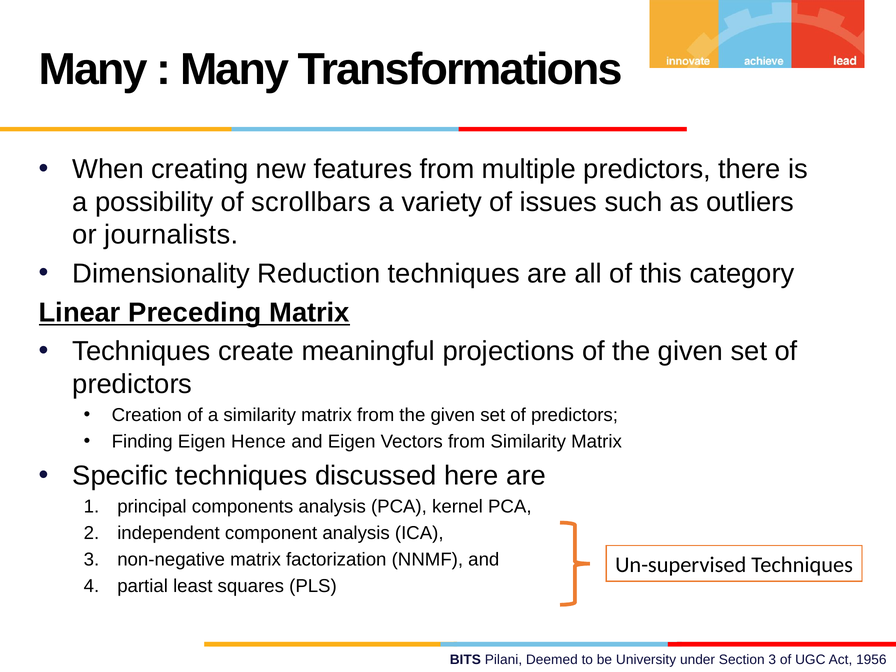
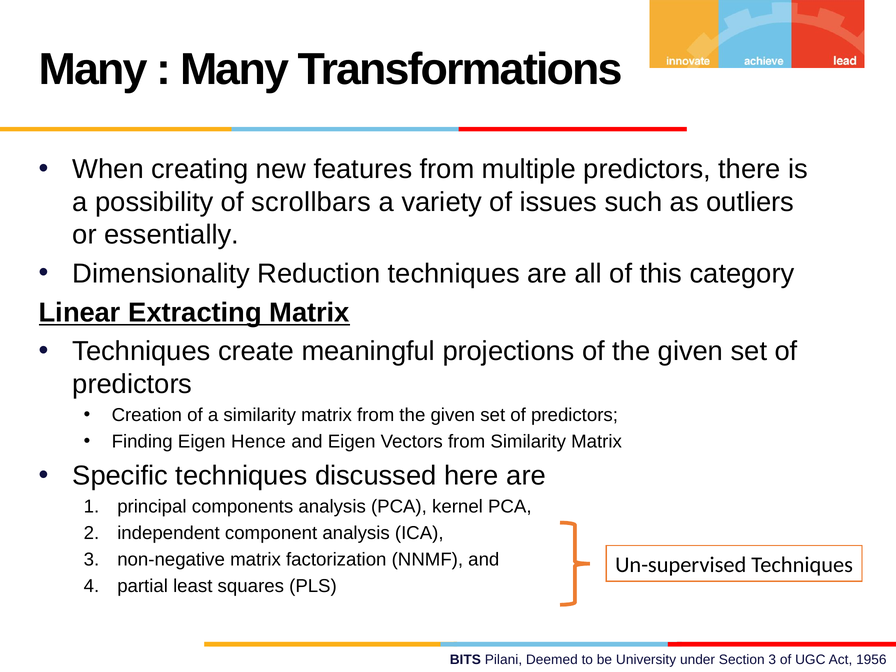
journalists: journalists -> essentially (171, 235)
Preceding: Preceding -> Extracting (195, 313)
